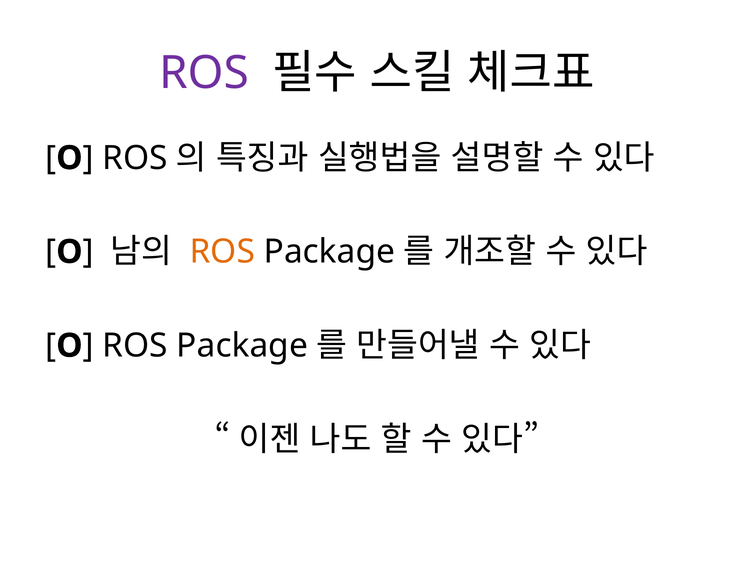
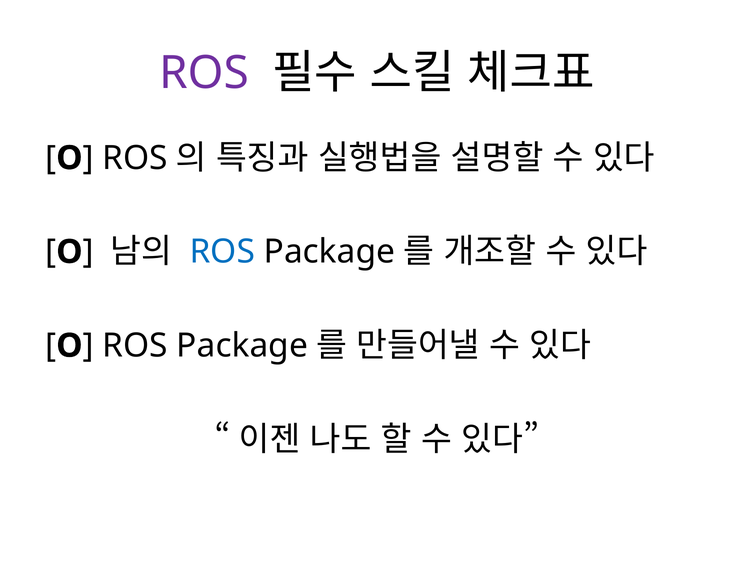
ROS colour: orange -> blue (222, 252)
